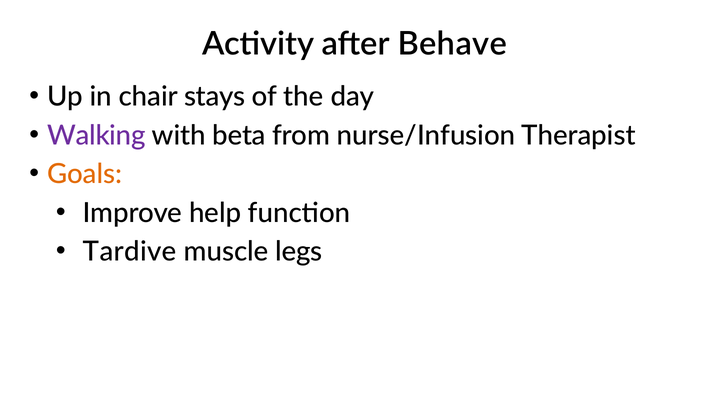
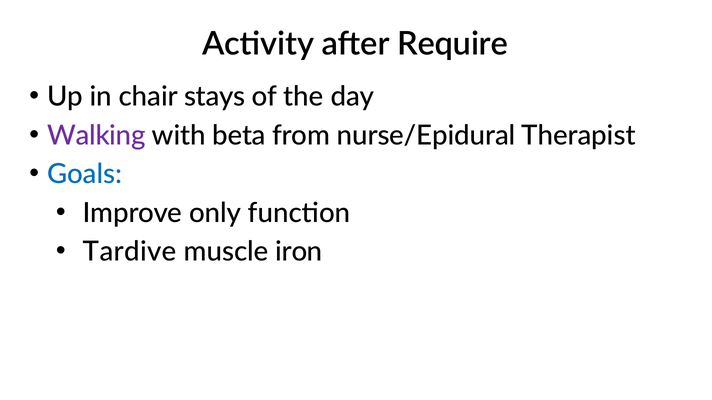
Behave: Behave -> Require (453, 44)
nurse/Infusion: nurse/Infusion -> nurse/Epidural (426, 136)
Goals colour: orange -> blue (85, 174)
help: help -> only (215, 213)
legs: legs -> iron (299, 252)
